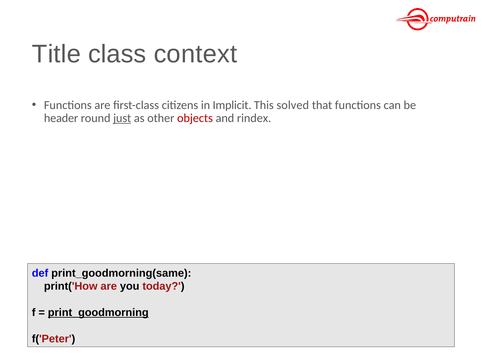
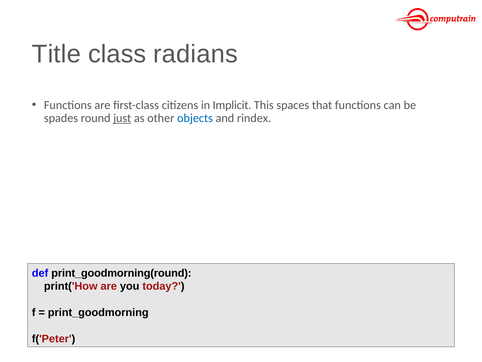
context: context -> radians (195, 54)
solved: solved -> spaces (293, 105)
header: header -> spades (61, 118)
objects colour: red -> blue (195, 118)
print_goodmorning(same: print_goodmorning(same -> print_goodmorning(round (121, 273)
print_goodmorning underline: present -> none (98, 312)
